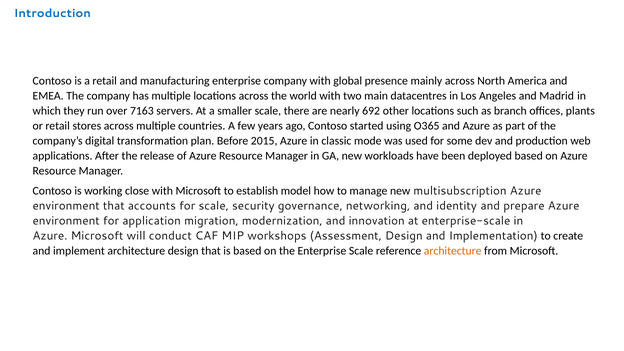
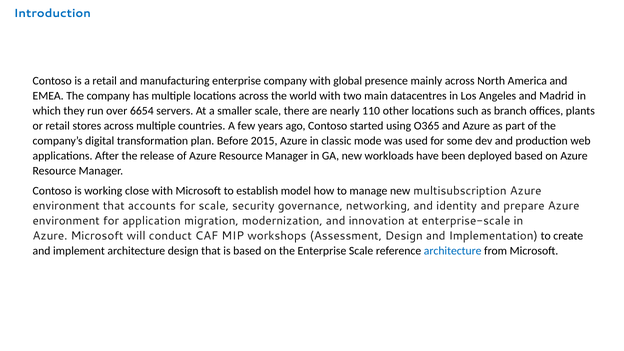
7163: 7163 -> 6654 (142, 111)
692: 692 -> 110 (371, 111)
architecture colour: orange -> blue (453, 251)
